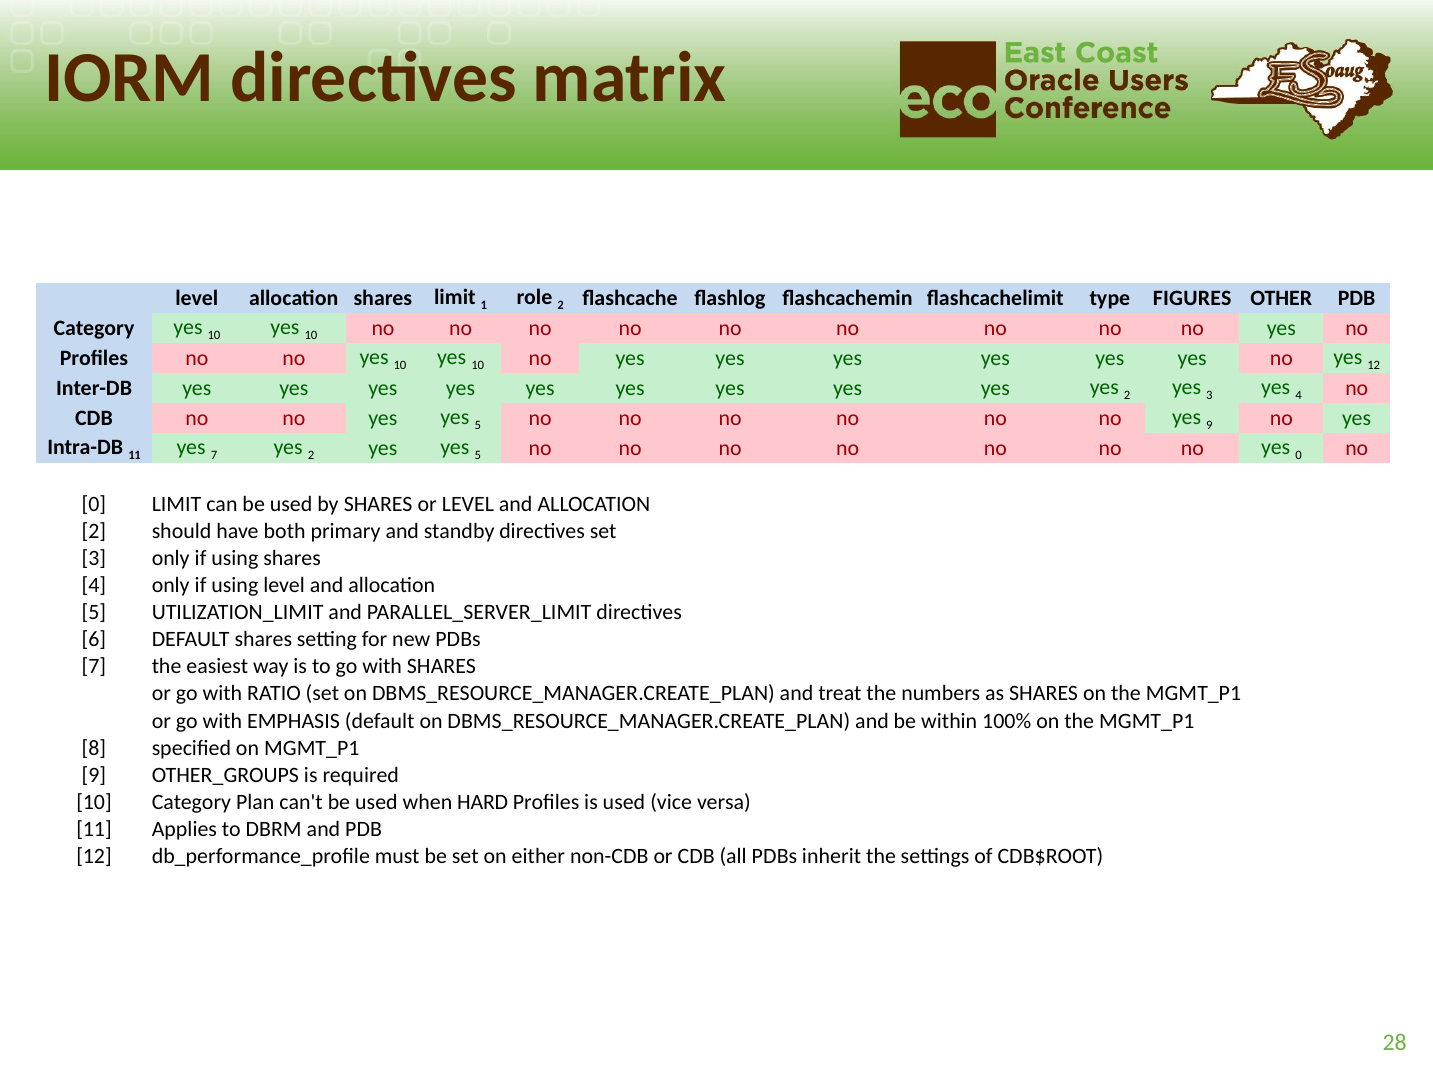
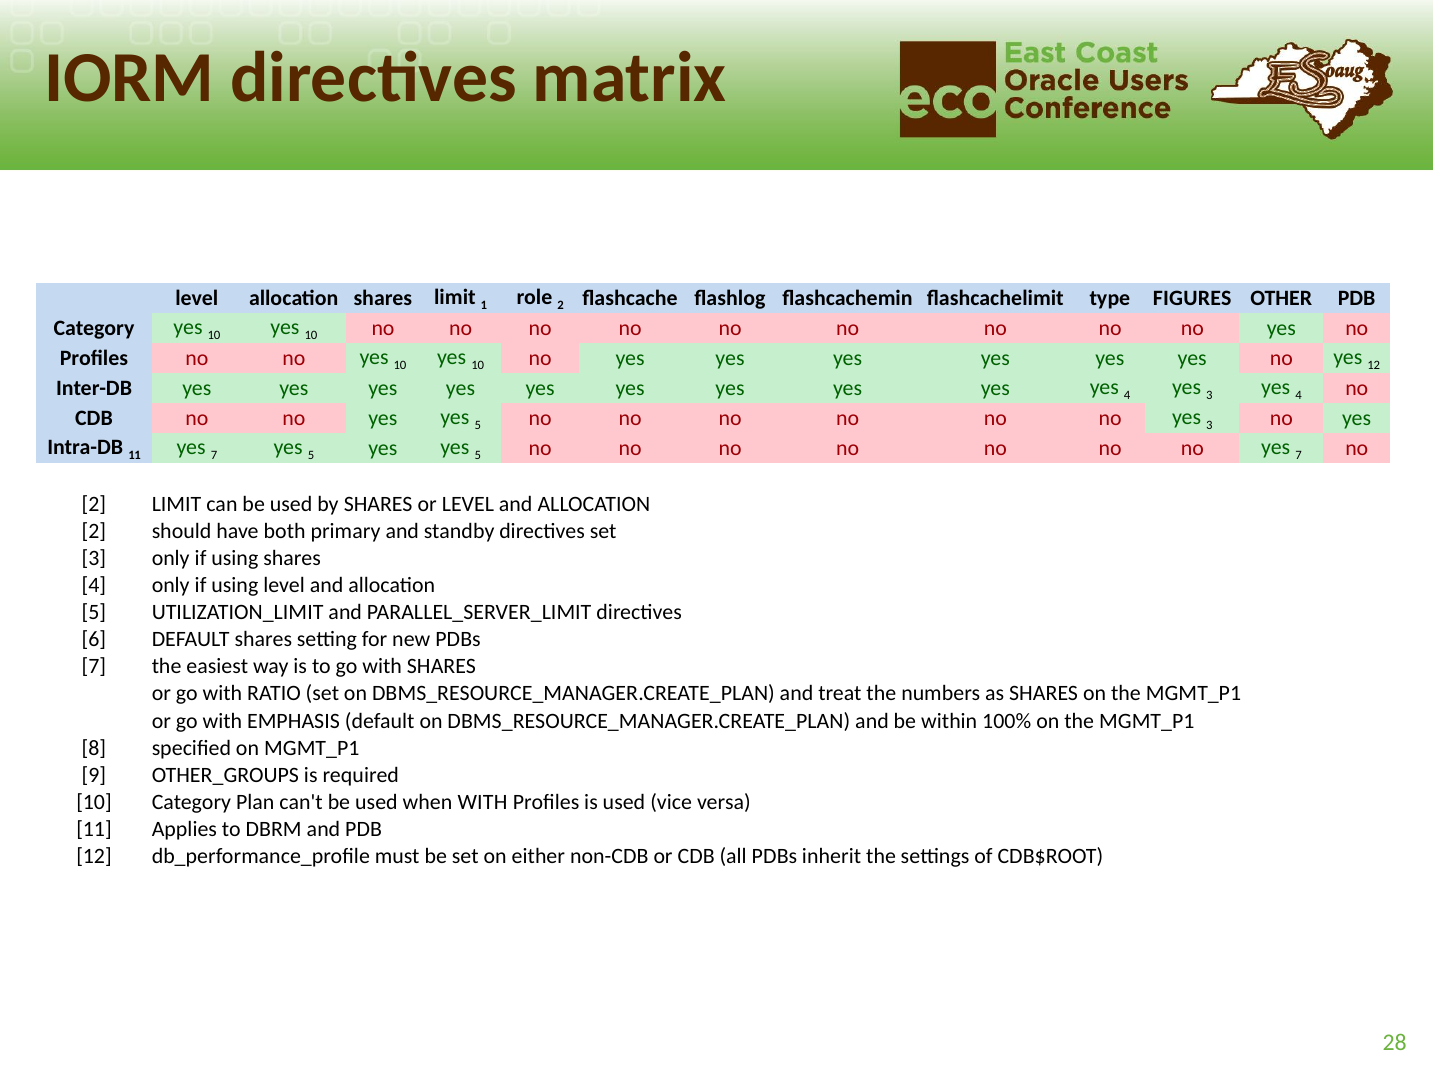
yes yes 2: 2 -> 4 (1127, 395)
no yes 9: 9 -> 3 (1209, 425)
7 yes 2: 2 -> 5 (311, 455)
no yes 0: 0 -> 7 (1299, 455)
0: 0 -> 2 (94, 504)
when HARD: HARD -> WITH (482, 802)
